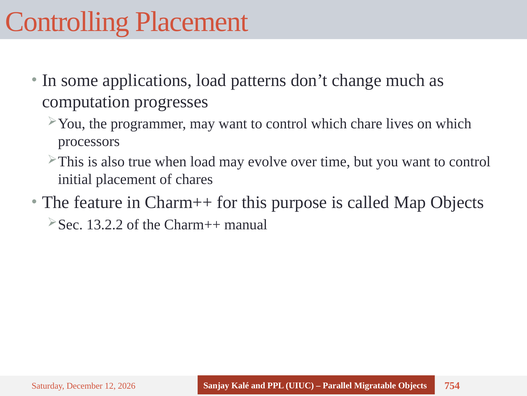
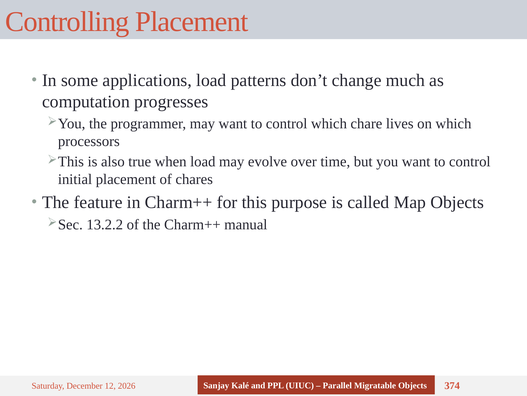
754: 754 -> 374 (452, 385)
